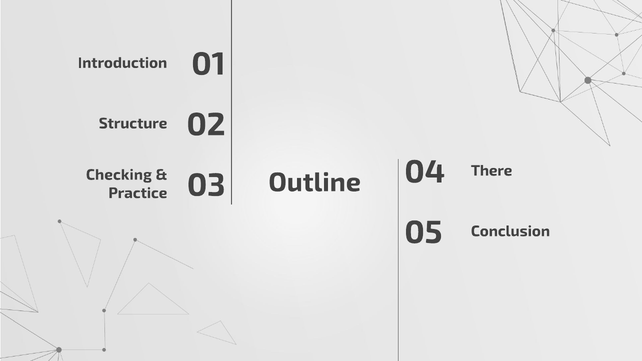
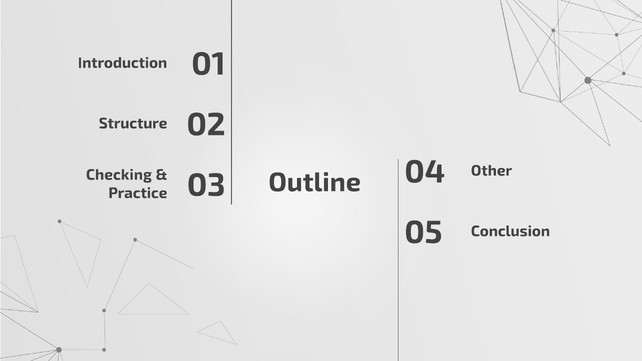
There: There -> Other (491, 171)
